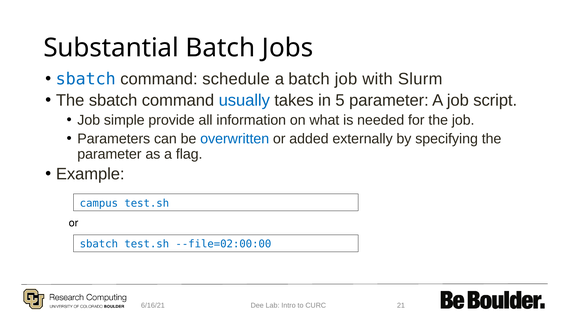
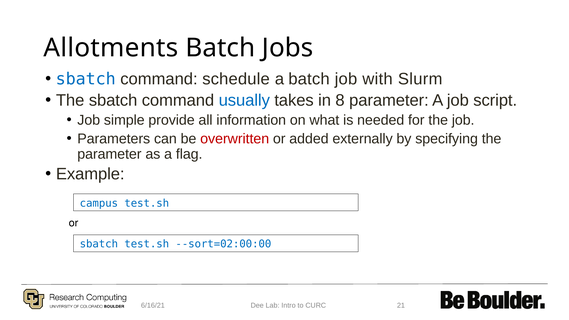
Substantial: Substantial -> Allotments (111, 48)
5: 5 -> 8 (340, 100)
overwritten colour: blue -> red (235, 139)
--file=02:00:00: --file=02:00:00 -> --sort=02:00:00 (223, 244)
